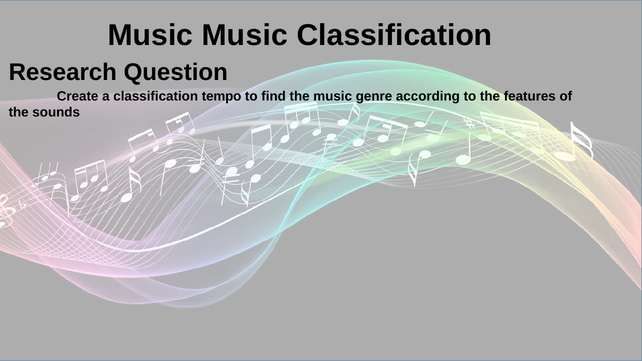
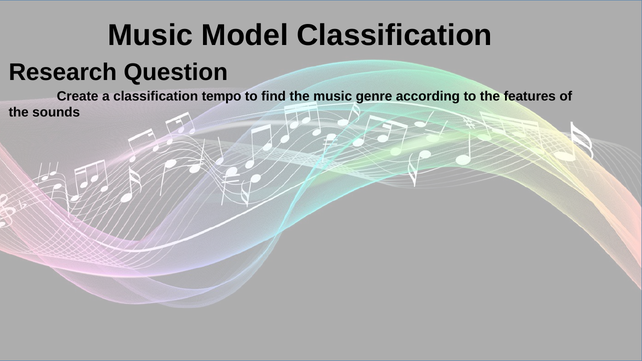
Music Music: Music -> Model (245, 35)
